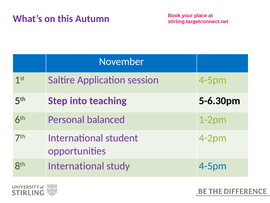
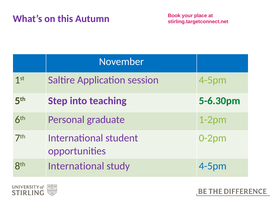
5-6.30pm colour: black -> green (220, 101)
balanced: balanced -> graduate (106, 119)
4-2pm: 4-2pm -> 0-2pm (213, 138)
